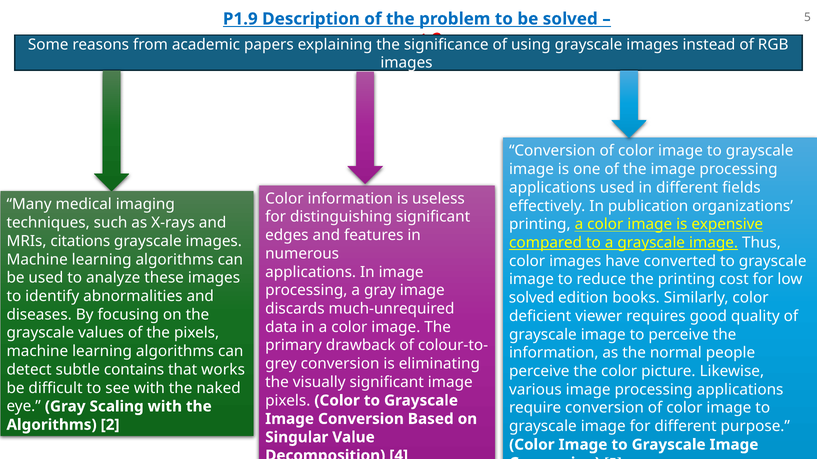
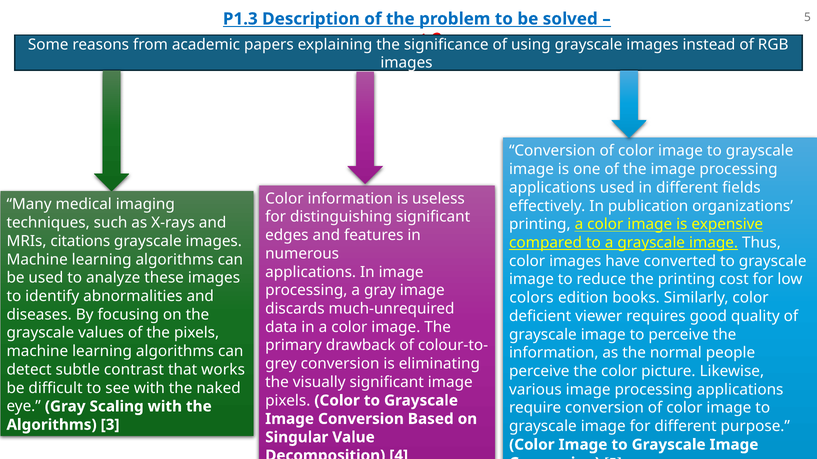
P1.9: P1.9 -> P1.3 (240, 19)
solved: solved -> colors (532, 298)
contains: contains -> contrast (134, 370)
Algorithms 2: 2 -> 3 (110, 425)
